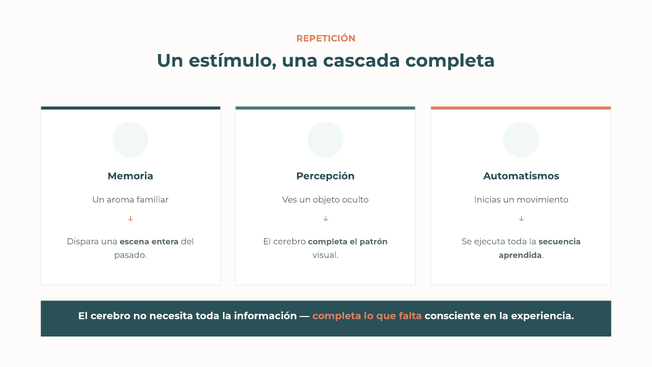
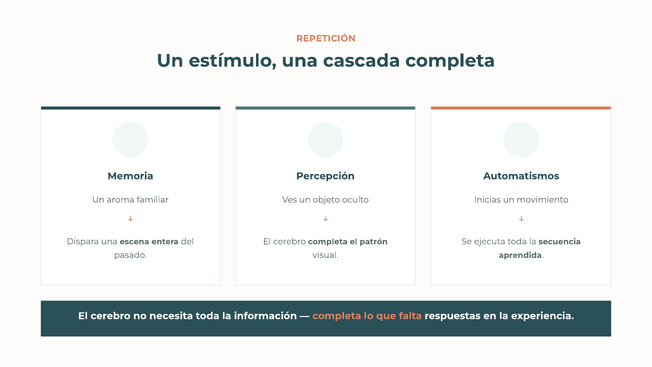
consciente: consciente -> respuestas (453, 316)
